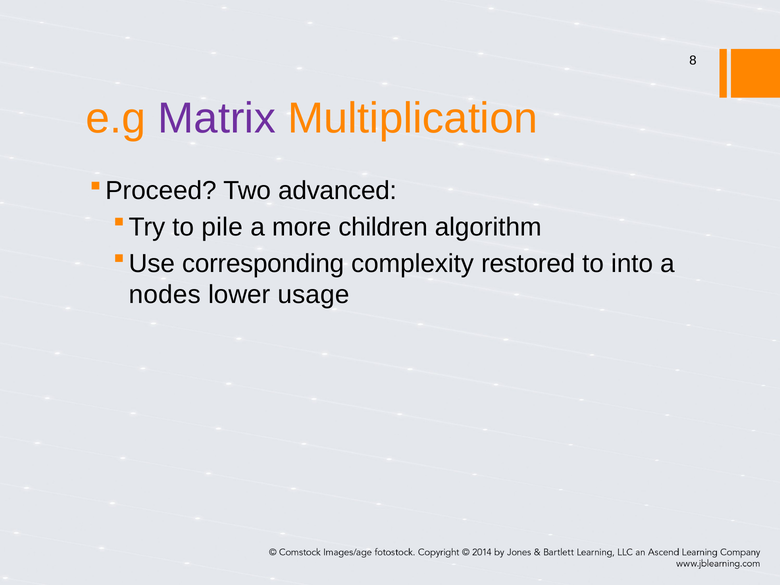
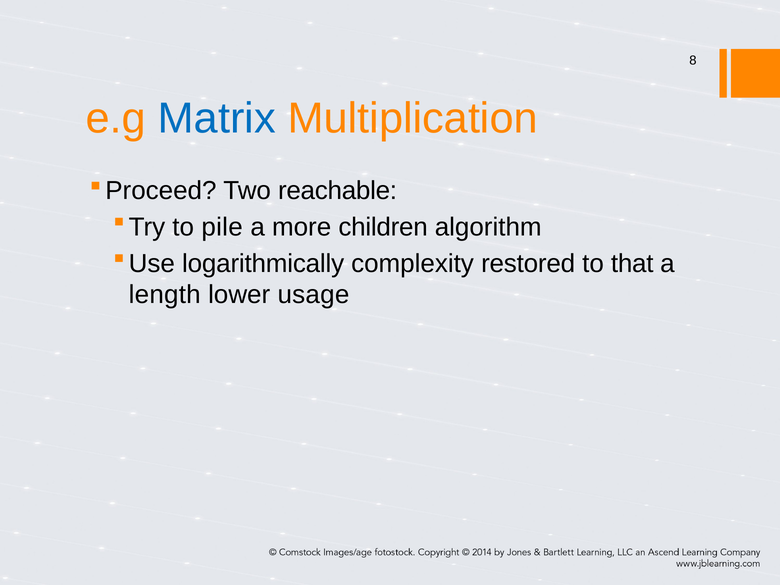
Matrix colour: purple -> blue (217, 118)
advanced: advanced -> reachable (338, 191)
corresponding: corresponding -> logarithmically (263, 264)
into: into -> that (632, 264)
nodes: nodes -> length (165, 295)
